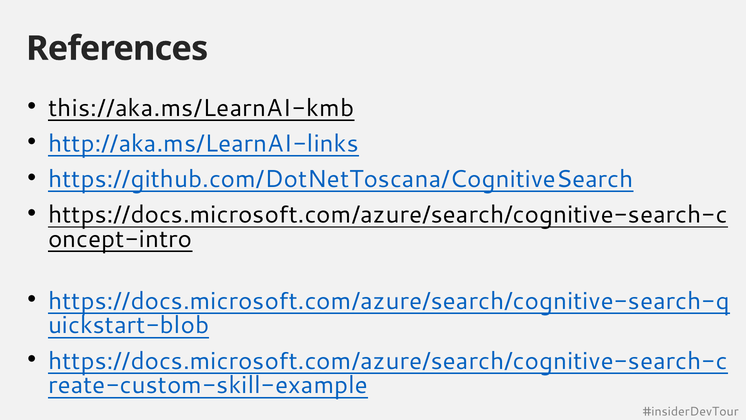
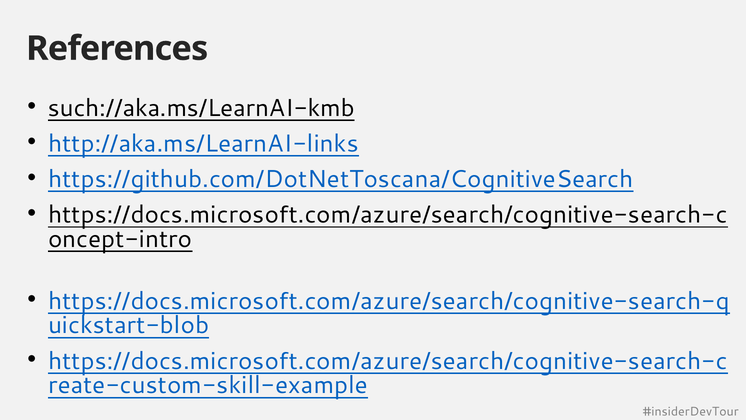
this://aka.ms/LearnAI-kmb: this://aka.ms/LearnAI-kmb -> such://aka.ms/LearnAI-kmb (201, 108)
